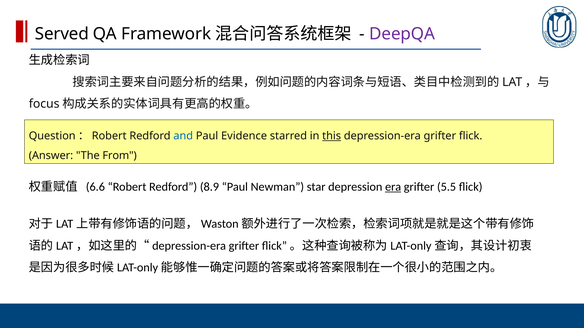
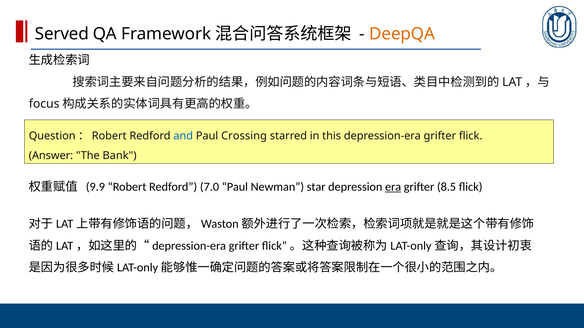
DeepQA colour: purple -> orange (402, 34)
Evidence: Evidence -> Crossing (244, 136)
this underline: present -> none (332, 136)
From: From -> Bank (120, 156)
6.6: 6.6 -> 9.9 (95, 187)
8.9: 8.9 -> 7.0 (209, 187)
5.5: 5.5 -> 8.5 (447, 187)
